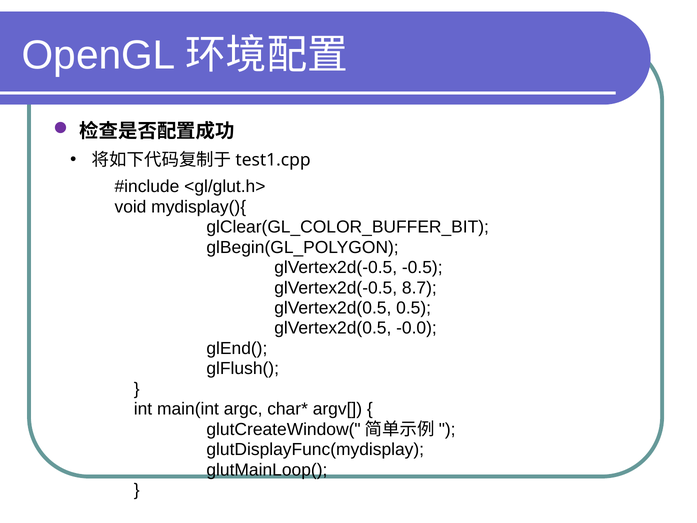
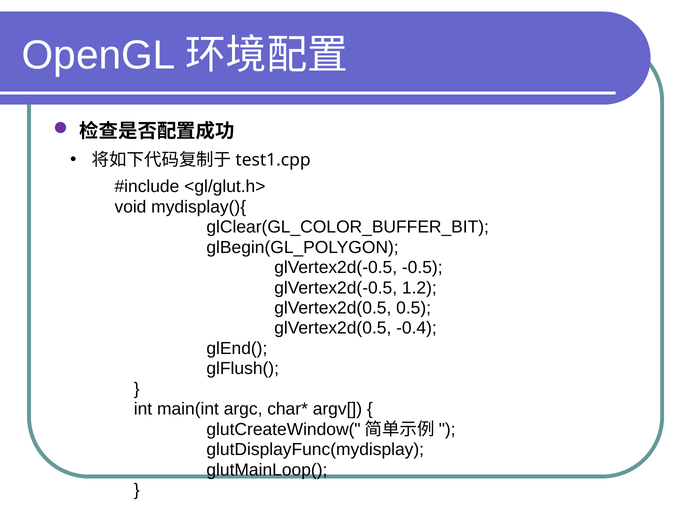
8.7: 8.7 -> 1.2 (419, 288)
-0.0: -0.0 -> -0.4 (416, 328)
